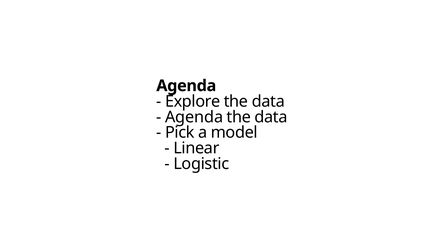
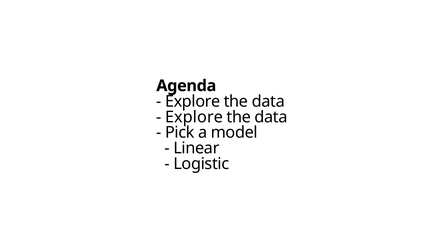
Agenda: Agenda -> Explore (194, 117)
